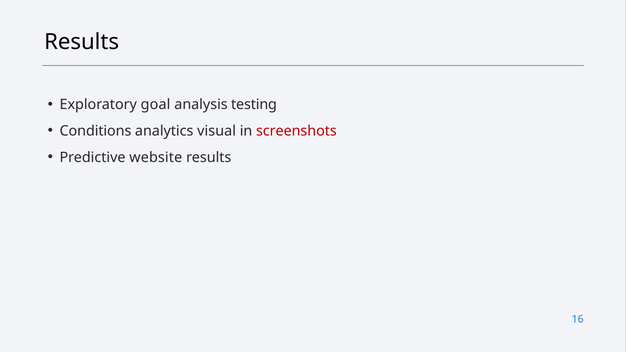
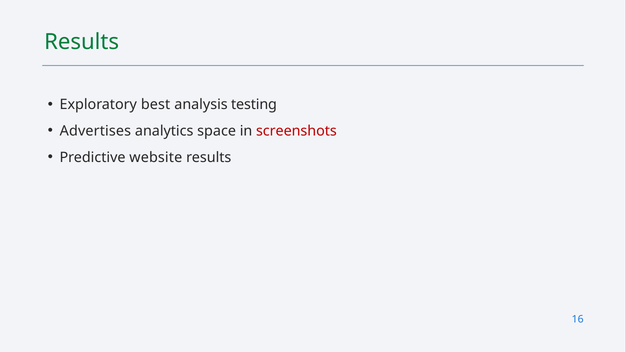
Results colour: black -> green (82, 42)
goal: goal -> best (156, 105)
Conditions: Conditions -> Advertises (95, 131)
visual: visual -> space (217, 131)
